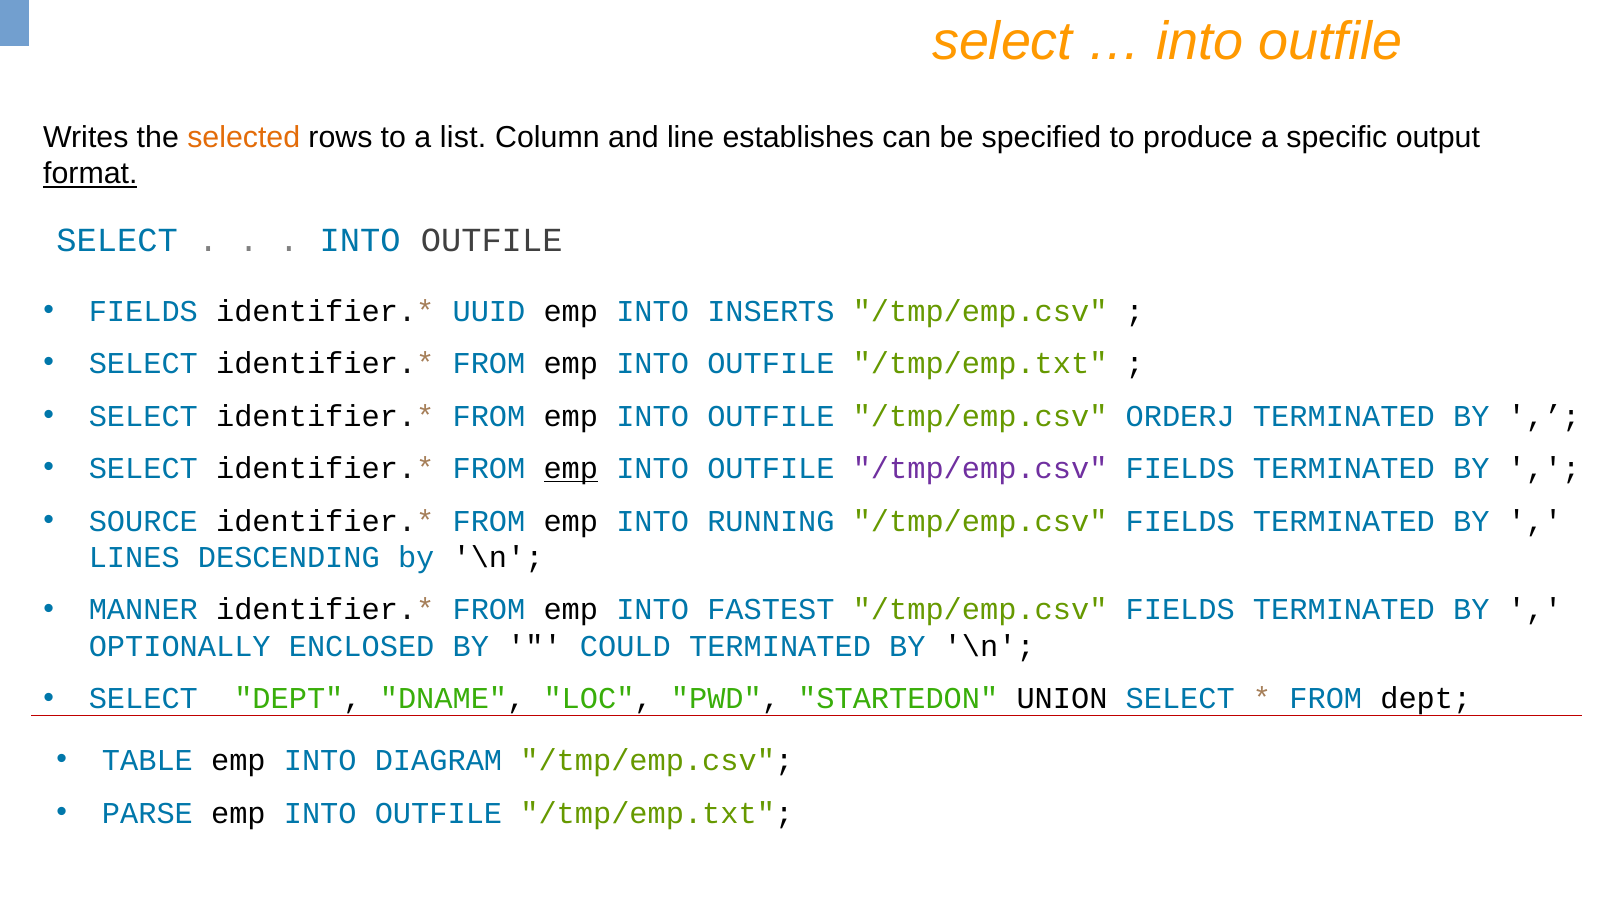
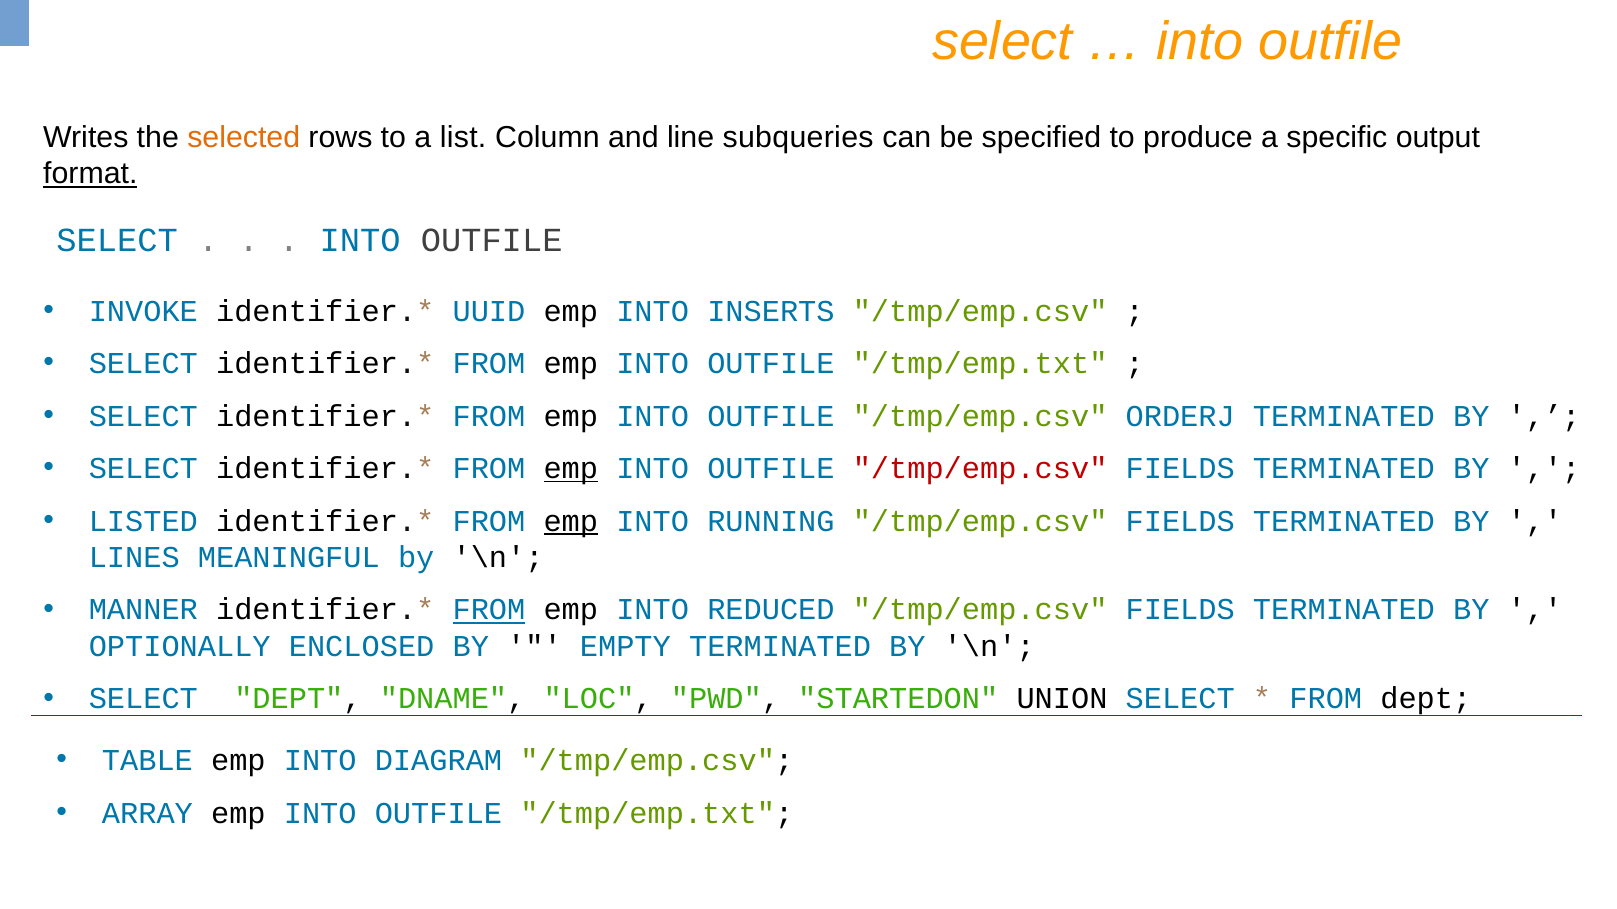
establishes: establishes -> subqueries (798, 137)
FIELDS: FIELDS -> INVOKE (143, 311)
/tmp/emp.csv colour: purple -> red (980, 469)
SOURCE: SOURCE -> LISTED (143, 521)
emp underline: none -> present (571, 521)
DESCENDING: DESCENDING -> MEANINGFUL (289, 558)
FROM underline: none -> present (489, 610)
FASTEST: FASTEST -> REDUCED (771, 610)
COULD: COULD -> EMPTY (625, 647)
PARSE: PARSE -> ARRAY (147, 814)
